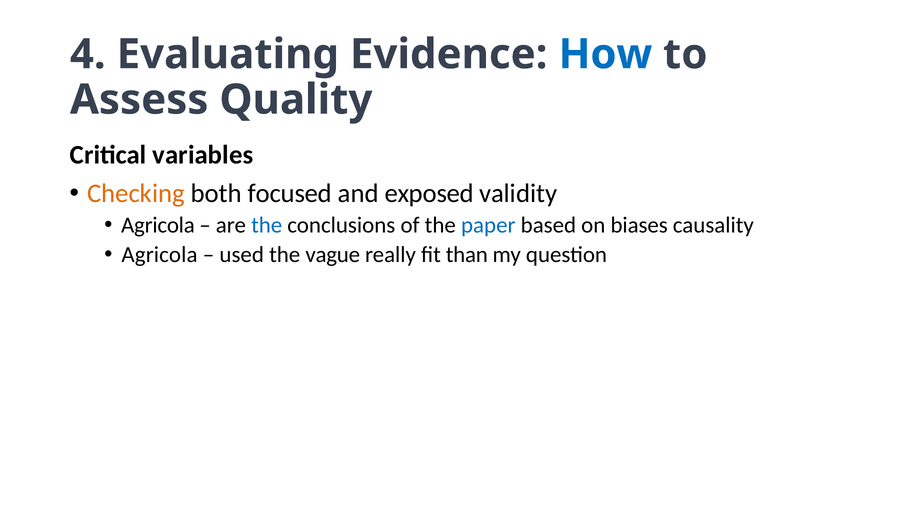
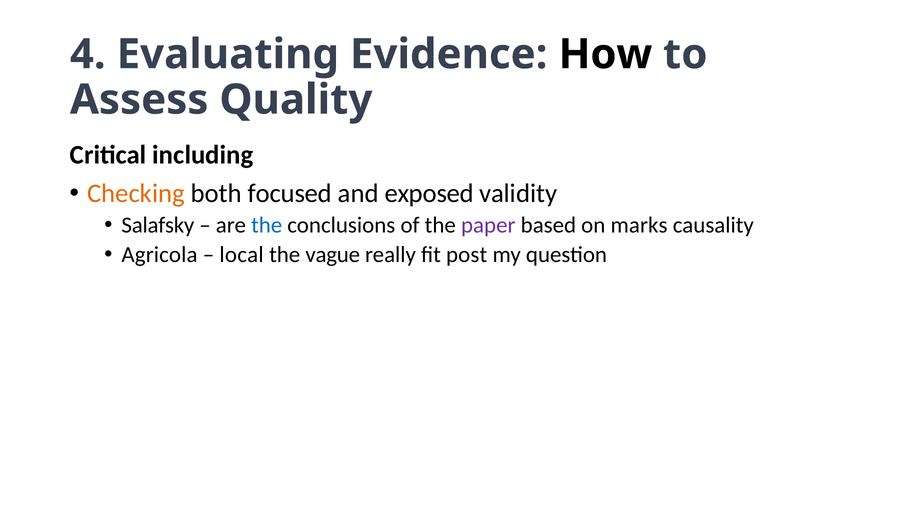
How colour: blue -> black (605, 54)
variables: variables -> including (203, 155)
Agricola: Agricola -> Salafsky (158, 225)
paper colour: blue -> purple (488, 225)
biases: biases -> marks (639, 225)
used: used -> local (242, 255)
than: than -> post (467, 255)
